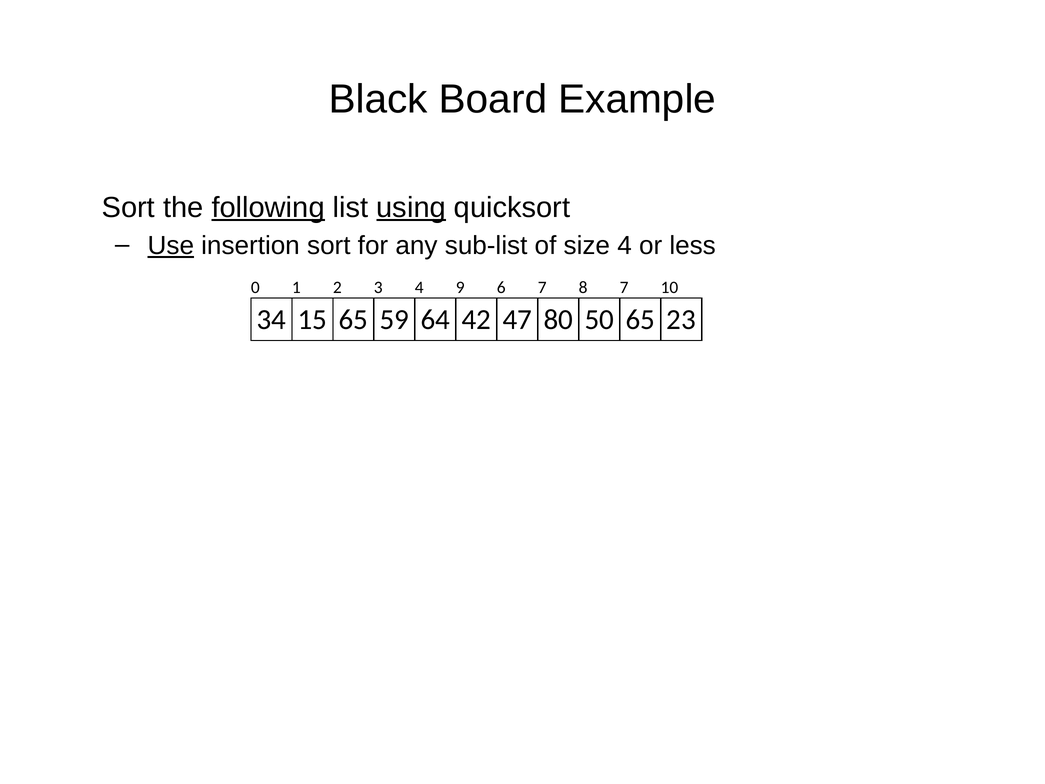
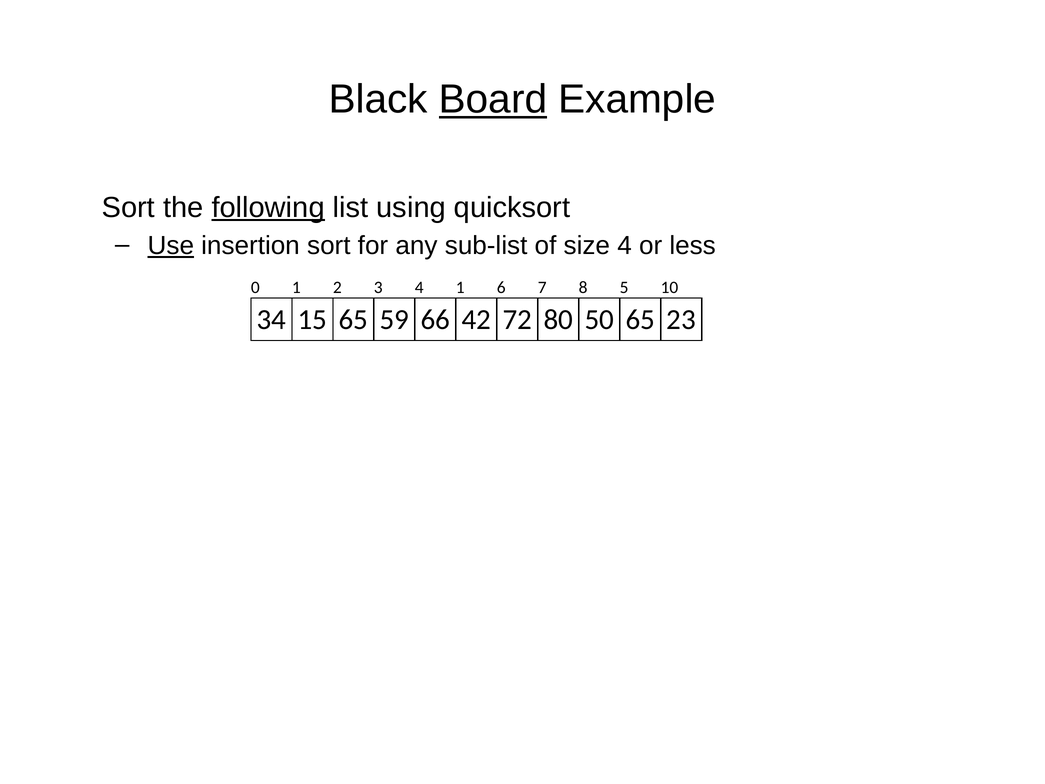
Board underline: none -> present (493, 100)
using underline: present -> none (411, 208)
4 9: 9 -> 1 (460, 287)
8 7: 7 -> 5 (624, 287)
64: 64 -> 66 (435, 319)
47: 47 -> 72 (517, 319)
